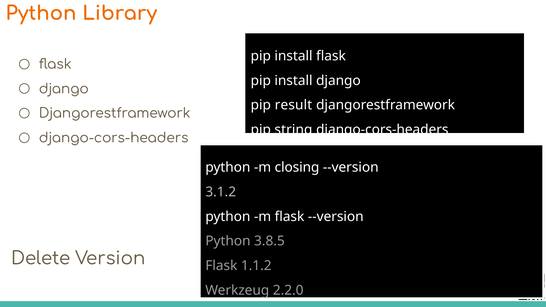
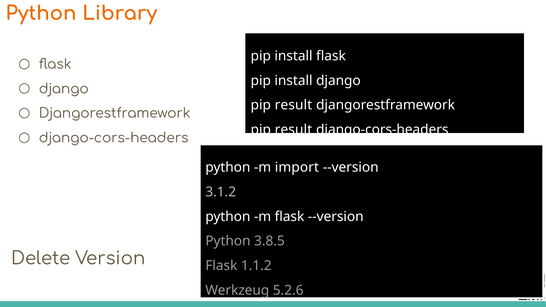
string: string -> result (293, 130)
closing: closing -> import (297, 167)
2.2.0: 2.2.0 -> 5.2.6 (288, 290)
